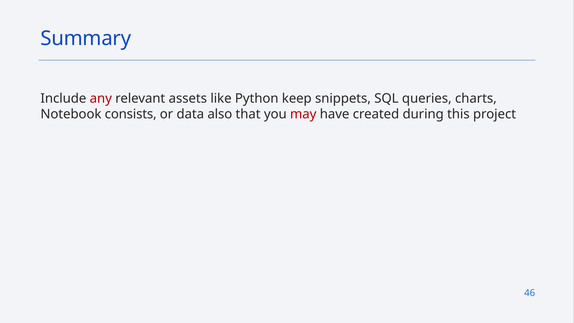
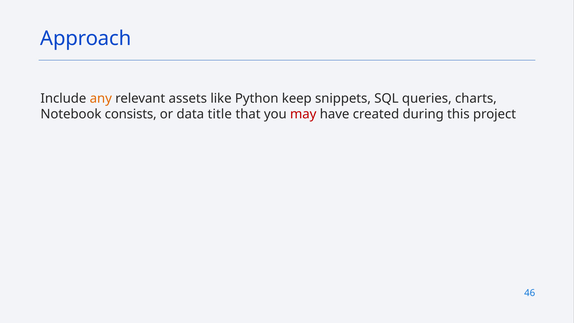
Summary: Summary -> Approach (86, 38)
any colour: red -> orange (101, 98)
also: also -> title (220, 114)
